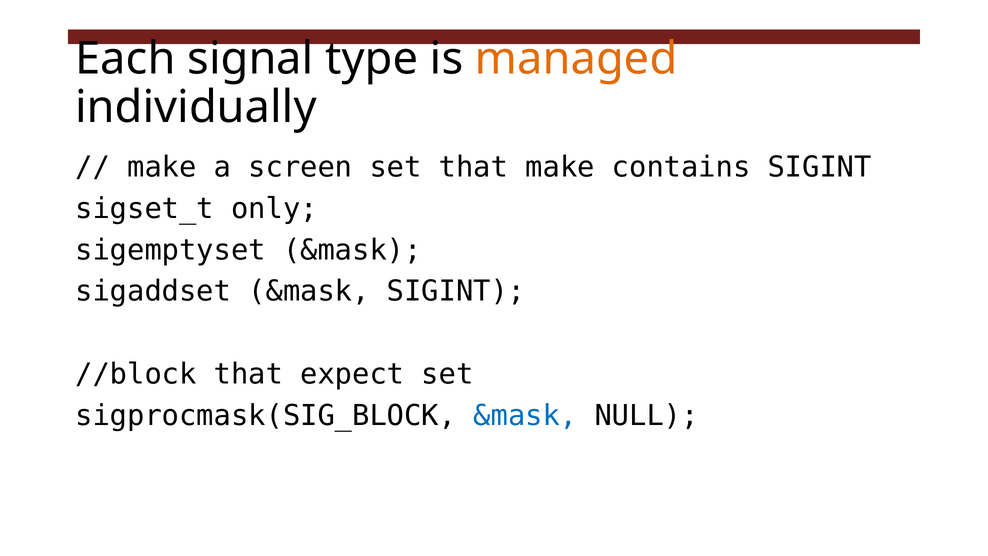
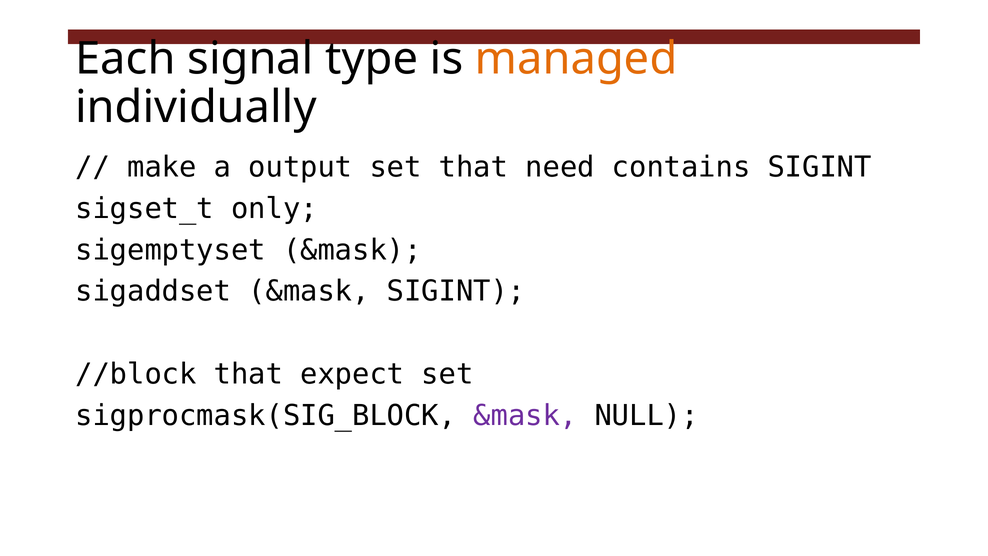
screen: screen -> output (300, 167)
that make: make -> need (560, 167)
&mask colour: blue -> purple (525, 416)
